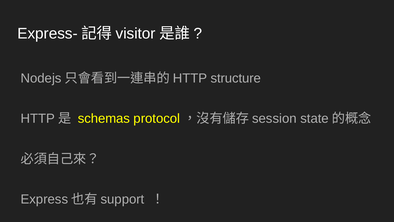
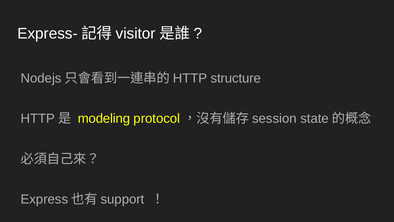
schemas: schemas -> modeling (104, 118)
